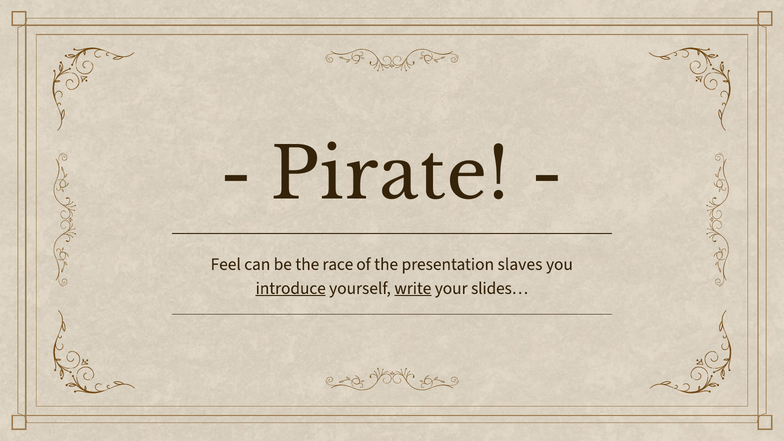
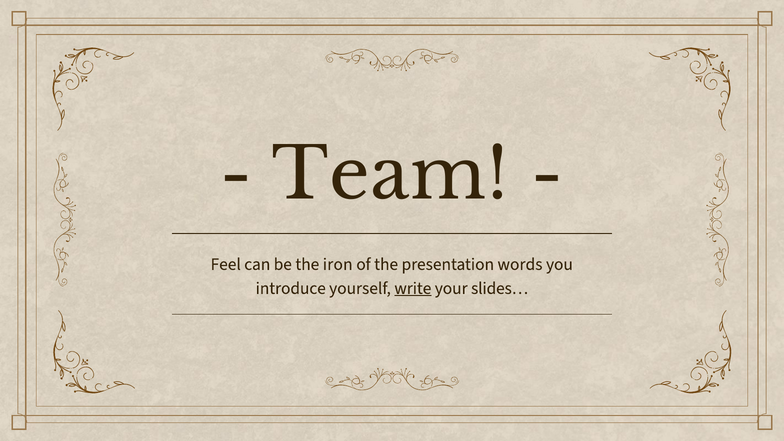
Pirate: Pirate -> Team (390, 175)
race: race -> iron (338, 264)
slaves: slaves -> words (520, 264)
introduce underline: present -> none (291, 288)
